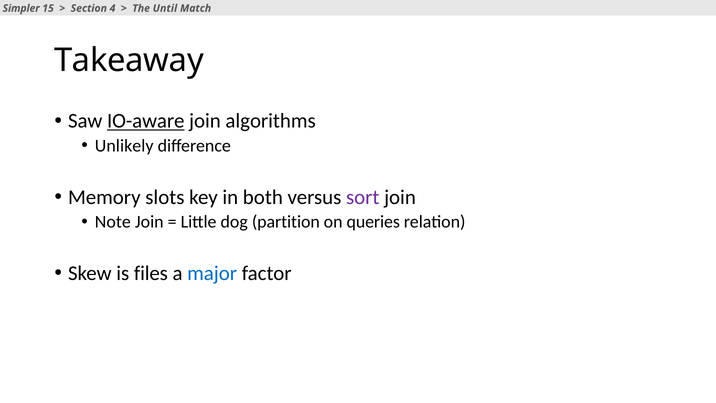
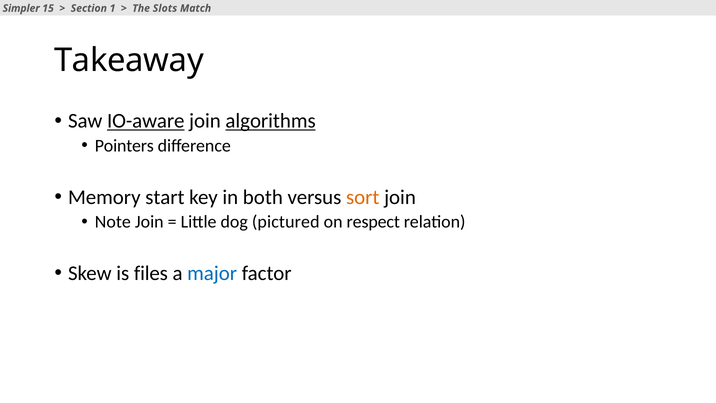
4: 4 -> 1 (113, 8)
Until: Until -> Slots (165, 8)
algorithms underline: none -> present (271, 121)
Unlikely: Unlikely -> Pointers (124, 146)
slots: slots -> start (165, 197)
sort colour: purple -> orange (363, 197)
partition: partition -> pictured (286, 222)
queries: queries -> respect (373, 222)
